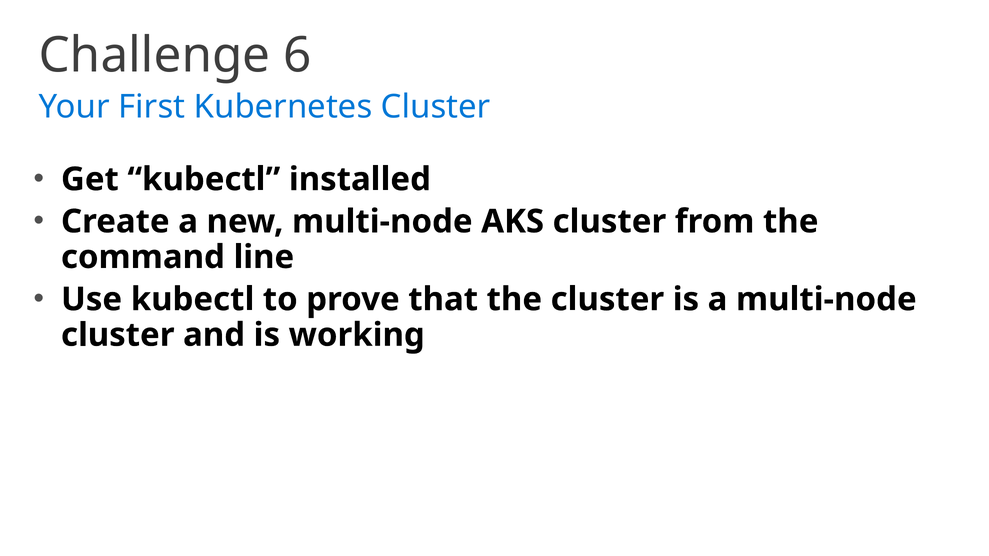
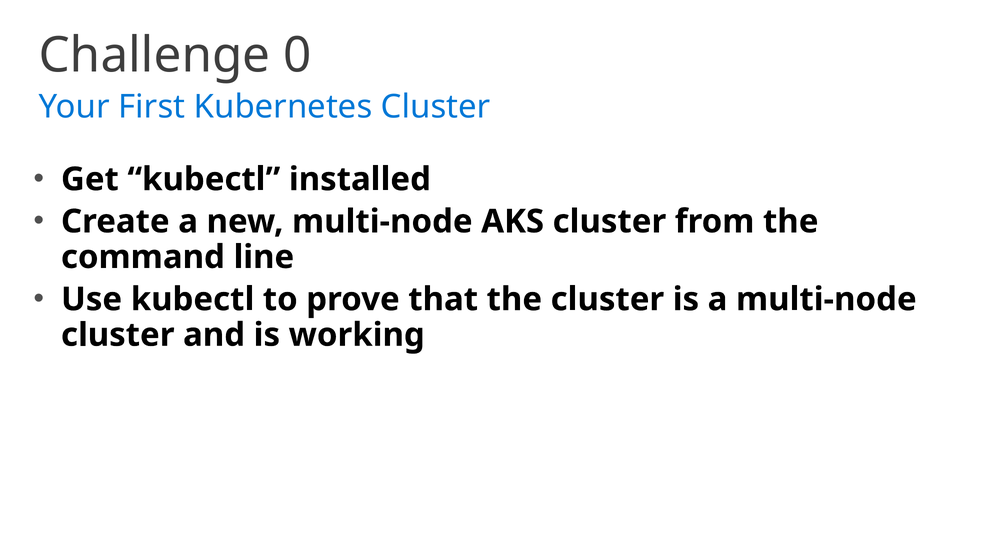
6: 6 -> 0 (297, 56)
